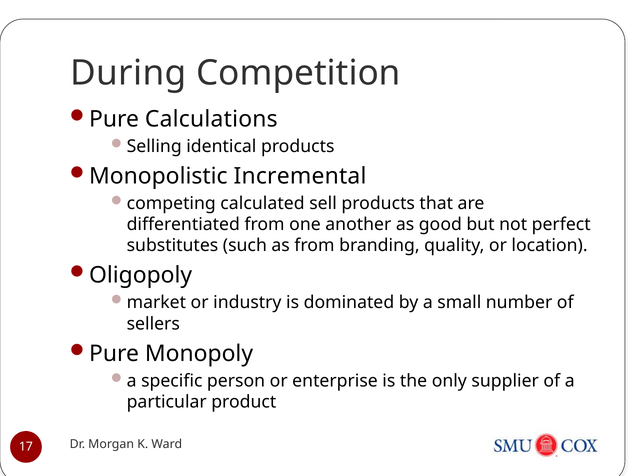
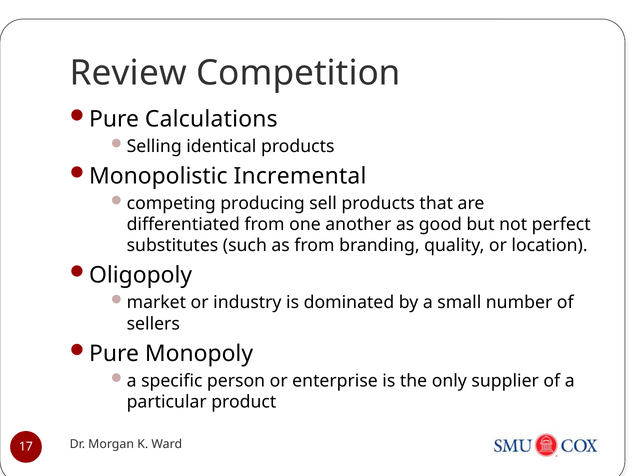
During: During -> Review (128, 73)
calculated: calculated -> producing (263, 203)
